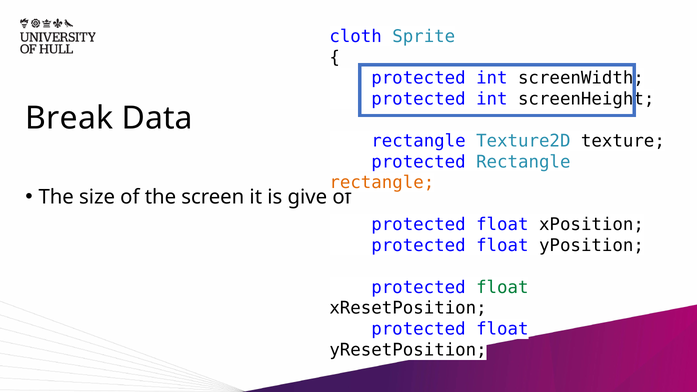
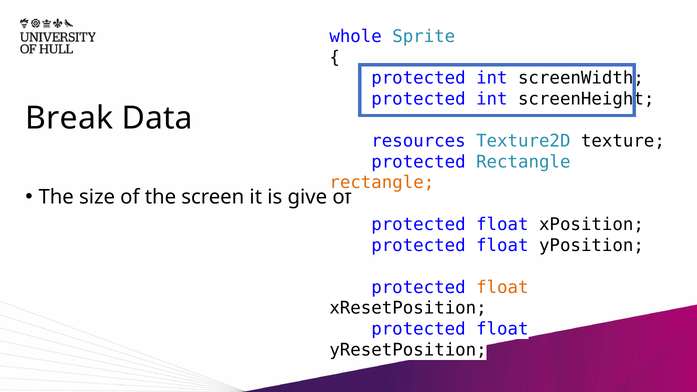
cloth: cloth -> whole (356, 36)
rectangle: rectangle -> resources (419, 141)
float colour: green -> orange (502, 287)
